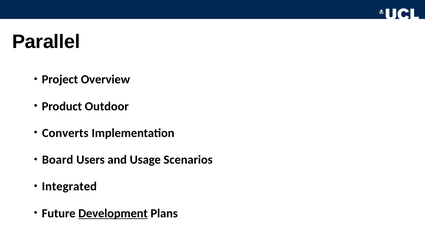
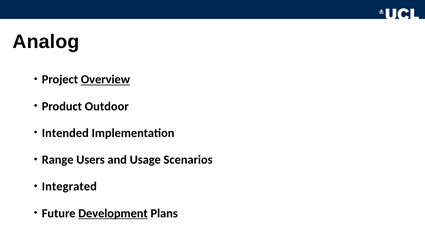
Parallel: Parallel -> Analog (46, 42)
Overview underline: none -> present (105, 80)
Converts: Converts -> Intended (65, 133)
Board: Board -> Range (58, 160)
